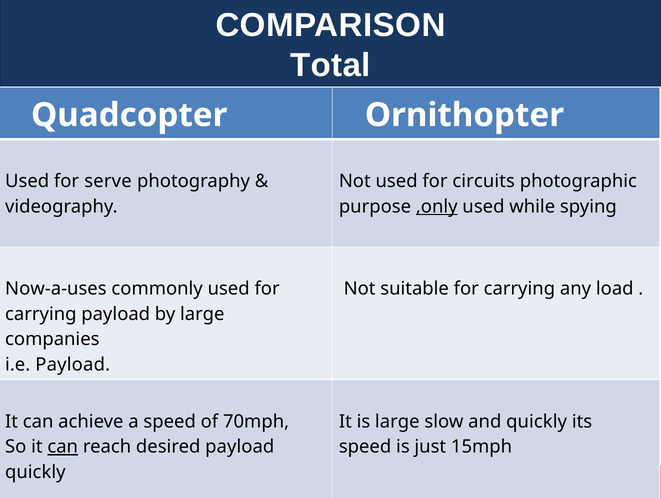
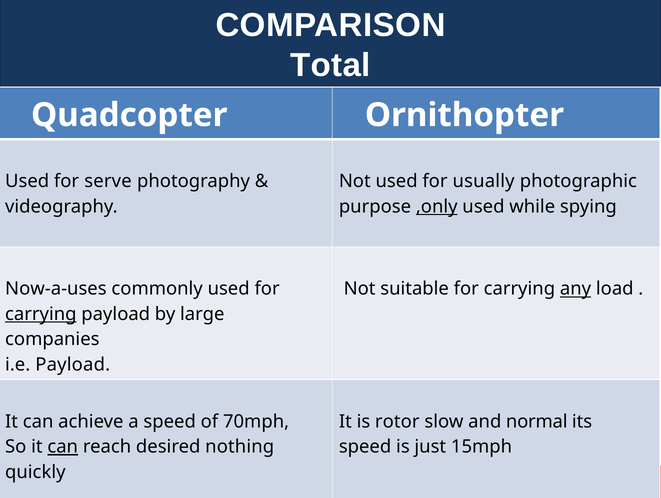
circuits: circuits -> usually (484, 181)
any underline: none -> present (575, 289)
carrying underline: none -> present (41, 314)
is large: large -> rotor (397, 421)
and quickly: quickly -> normal (537, 421)
desired payload: payload -> nothing (240, 447)
